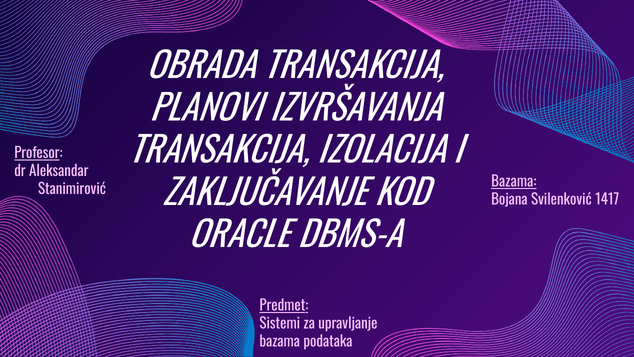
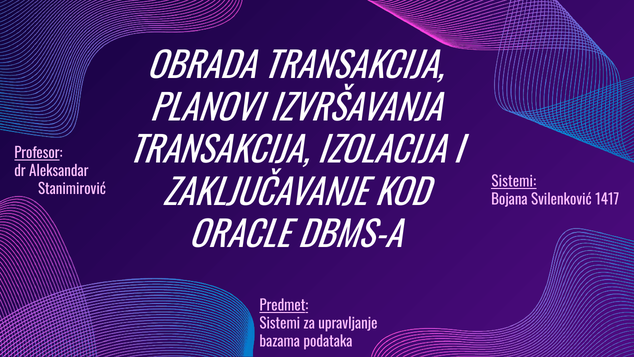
Stanimirović Bazama: Bazama -> Sistemi (514, 182)
